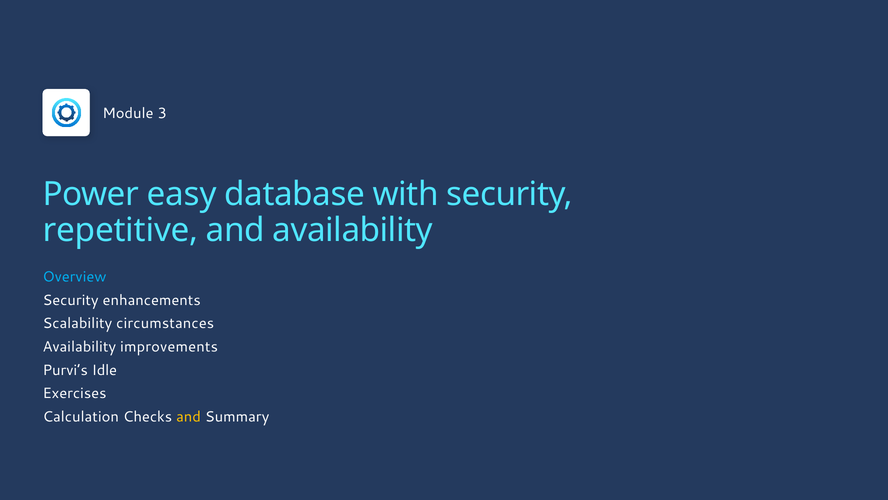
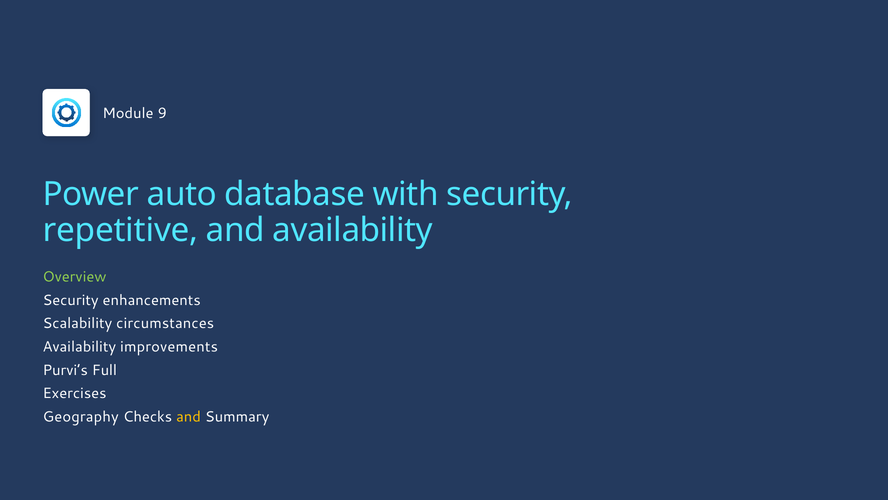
3: 3 -> 9 (162, 113)
easy: easy -> auto (182, 194)
Overview colour: light blue -> light green (74, 277)
Idle: Idle -> Full (104, 370)
Calculation: Calculation -> Geography (81, 416)
